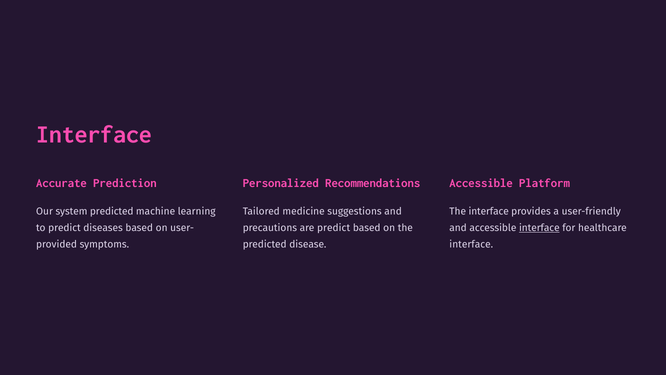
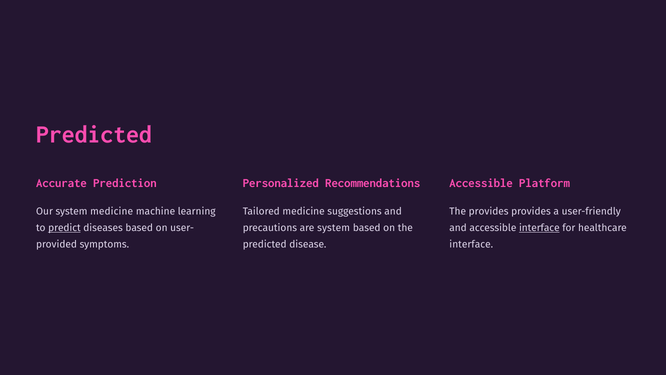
Interface: Interface -> Predicted (94, 134)
system predicted: predicted -> medicine (112, 211)
The interface: interface -> provides (489, 211)
predict underline: none -> present (64, 228)
are predict: predict -> system (334, 228)
